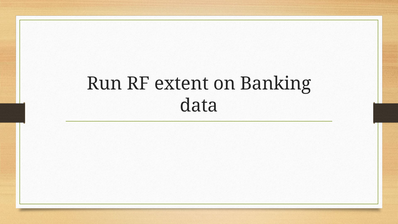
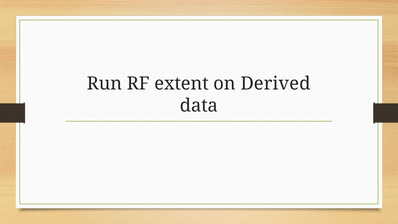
Banking: Banking -> Derived (276, 84)
